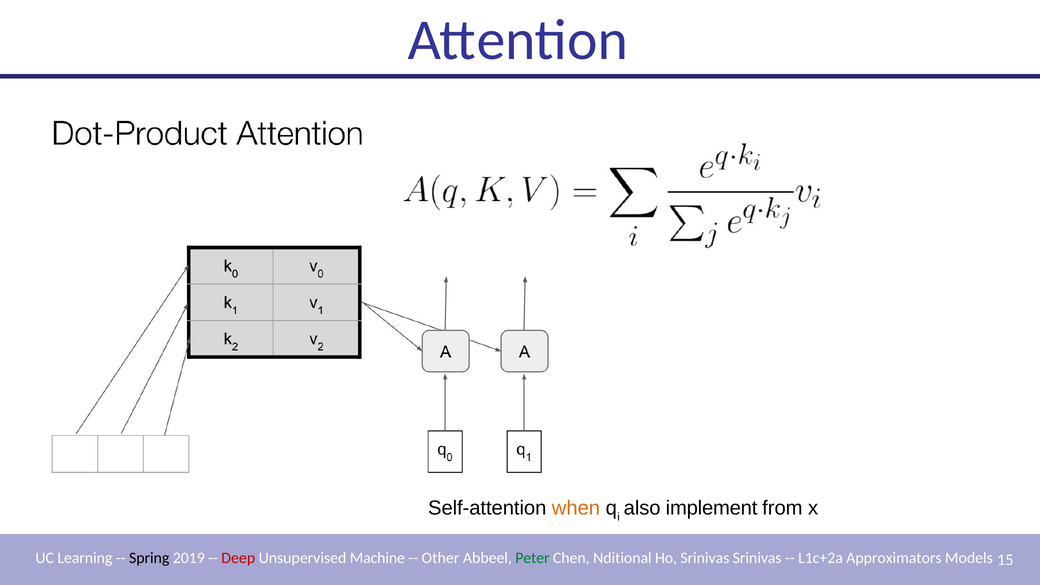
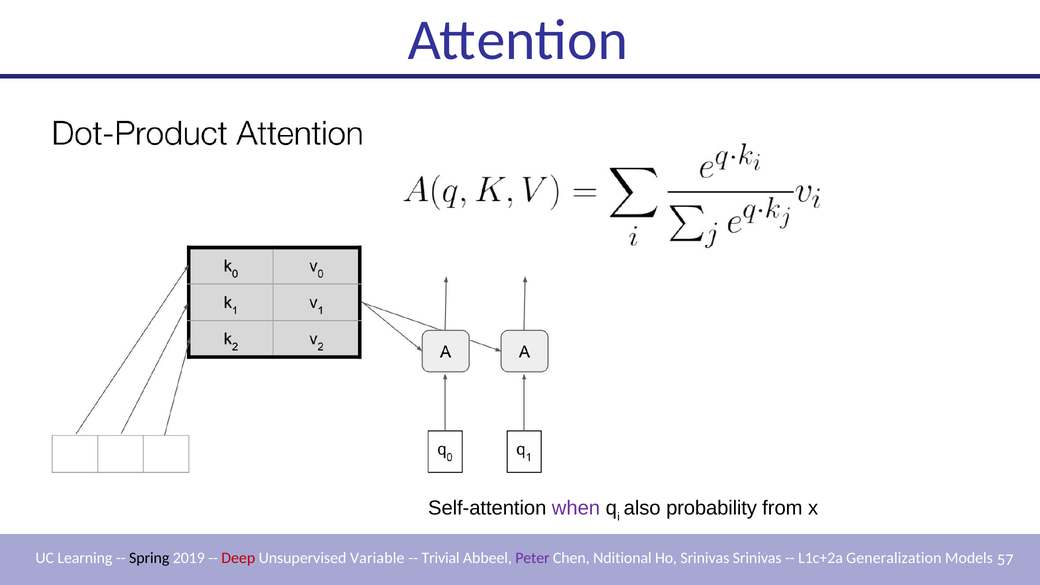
when colour: orange -> purple (576, 508)
implement: implement -> probability (712, 508)
Machine: Machine -> Variable (377, 558)
Other: Other -> Trivial (441, 558)
Peter colour: green -> purple (532, 558)
Approximators: Approximators -> Generalization (894, 558)
15: 15 -> 57 (1005, 560)
